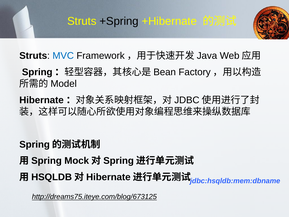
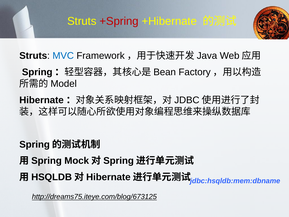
+Spring colour: black -> red (119, 21)
